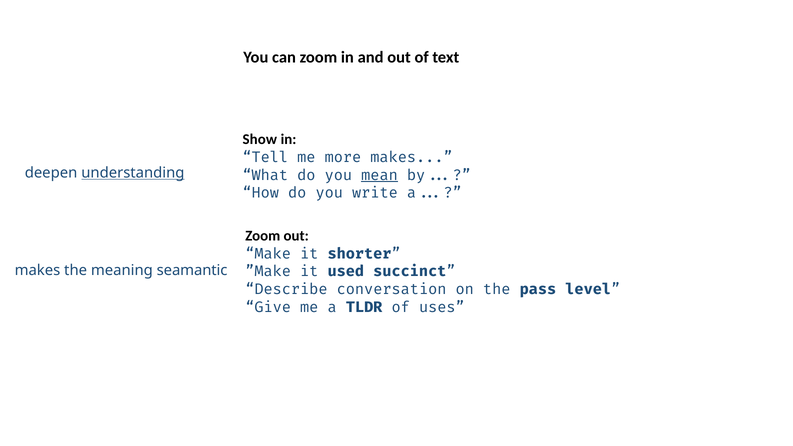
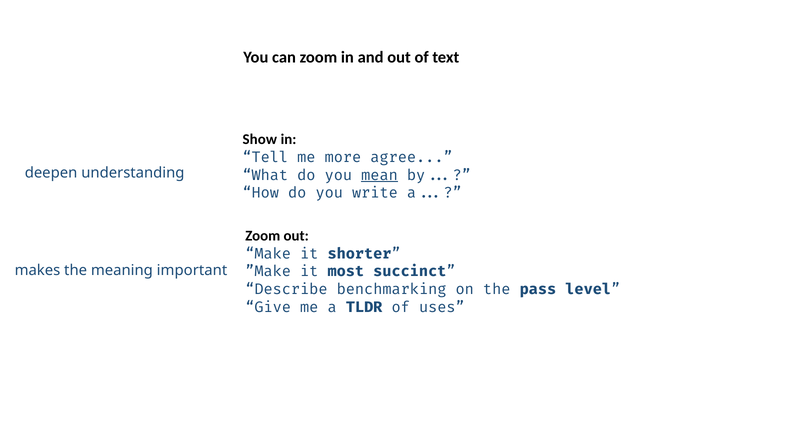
more makes: makes -> agree (412, 157)
understanding underline: present -> none (133, 173)
used: used -> most (346, 272)
seamantic: seamantic -> important (192, 271)
conversation: conversation -> benchmarking (392, 289)
